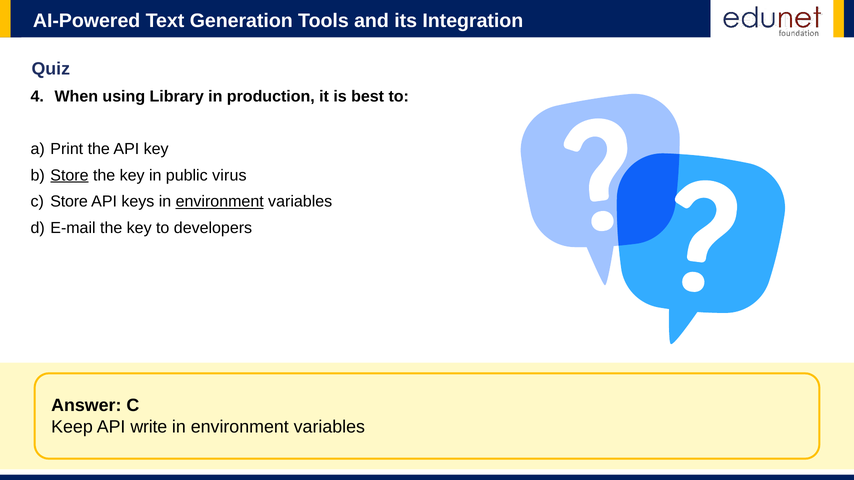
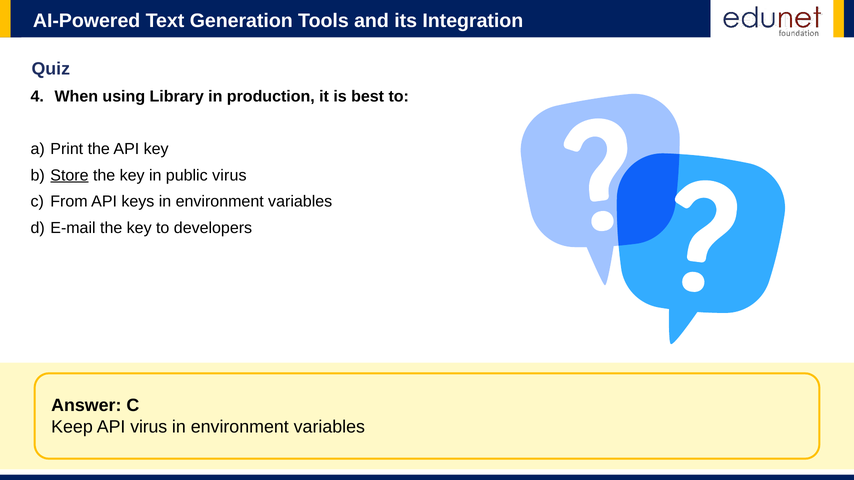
c Store: Store -> From (69, 202)
environment underline: present -> none (220, 202)
API write: write -> virus (149, 427)
